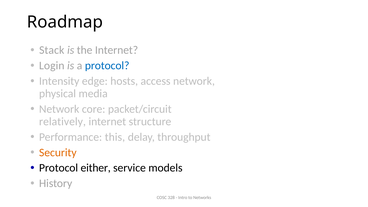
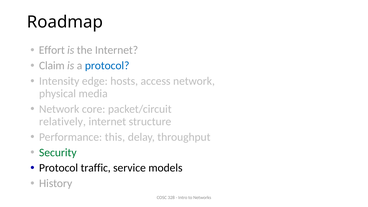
Stack: Stack -> Effort (52, 50)
Login: Login -> Claim (52, 66)
Security colour: orange -> green (58, 152)
either: either -> traffic (96, 168)
